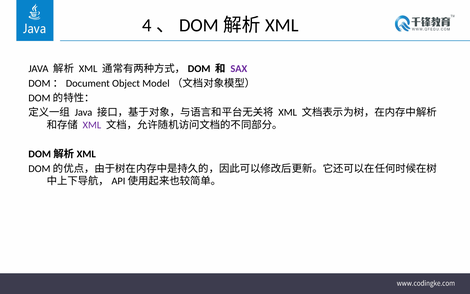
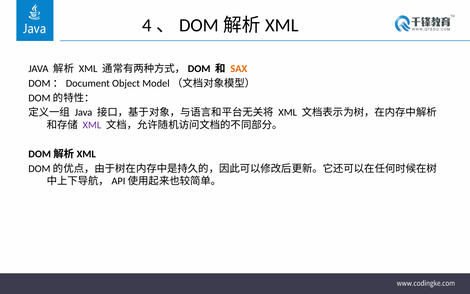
SAX colour: purple -> orange (239, 69)
